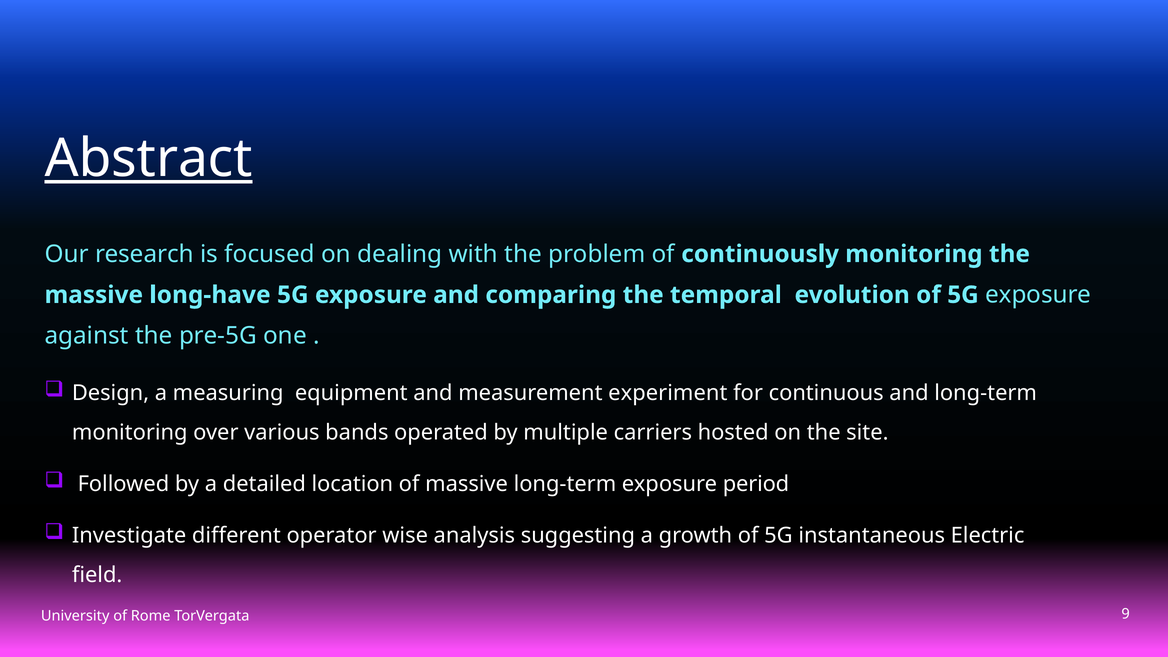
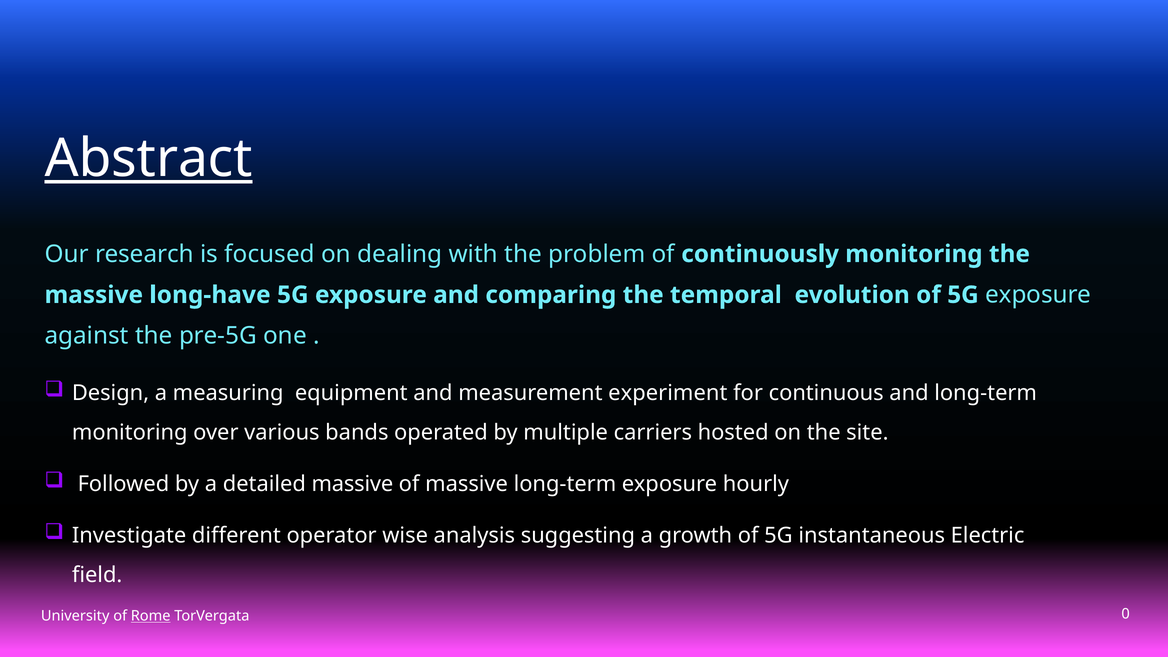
detailed location: location -> massive (352, 484)
period: period -> hourly (756, 484)
Rome underline: none -> present (151, 616)
9: 9 -> 0 (1126, 614)
